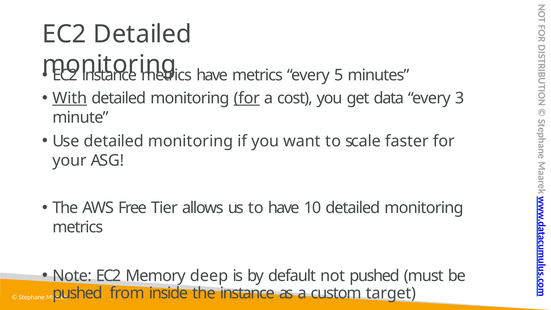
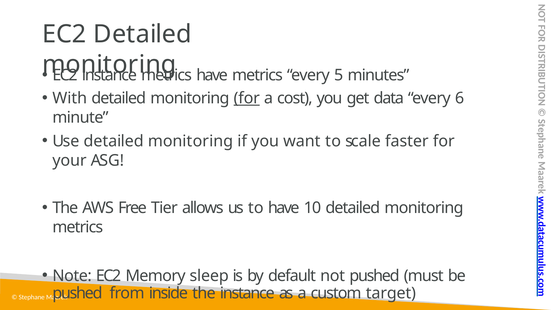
With underline: present -> none (70, 98)
3: 3 -> 6 (460, 98)
deep: deep -> sleep (209, 276)
